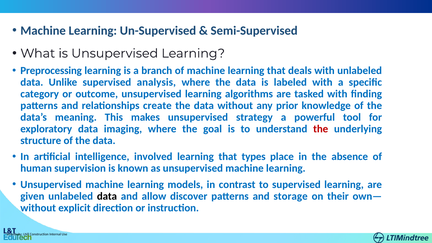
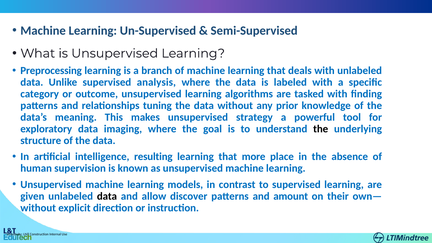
create: create -> tuning (157, 106)
the colour: red -> black (321, 129)
involved: involved -> resulting (153, 157)
types: types -> more (254, 157)
storage: storage -> amount (291, 196)
